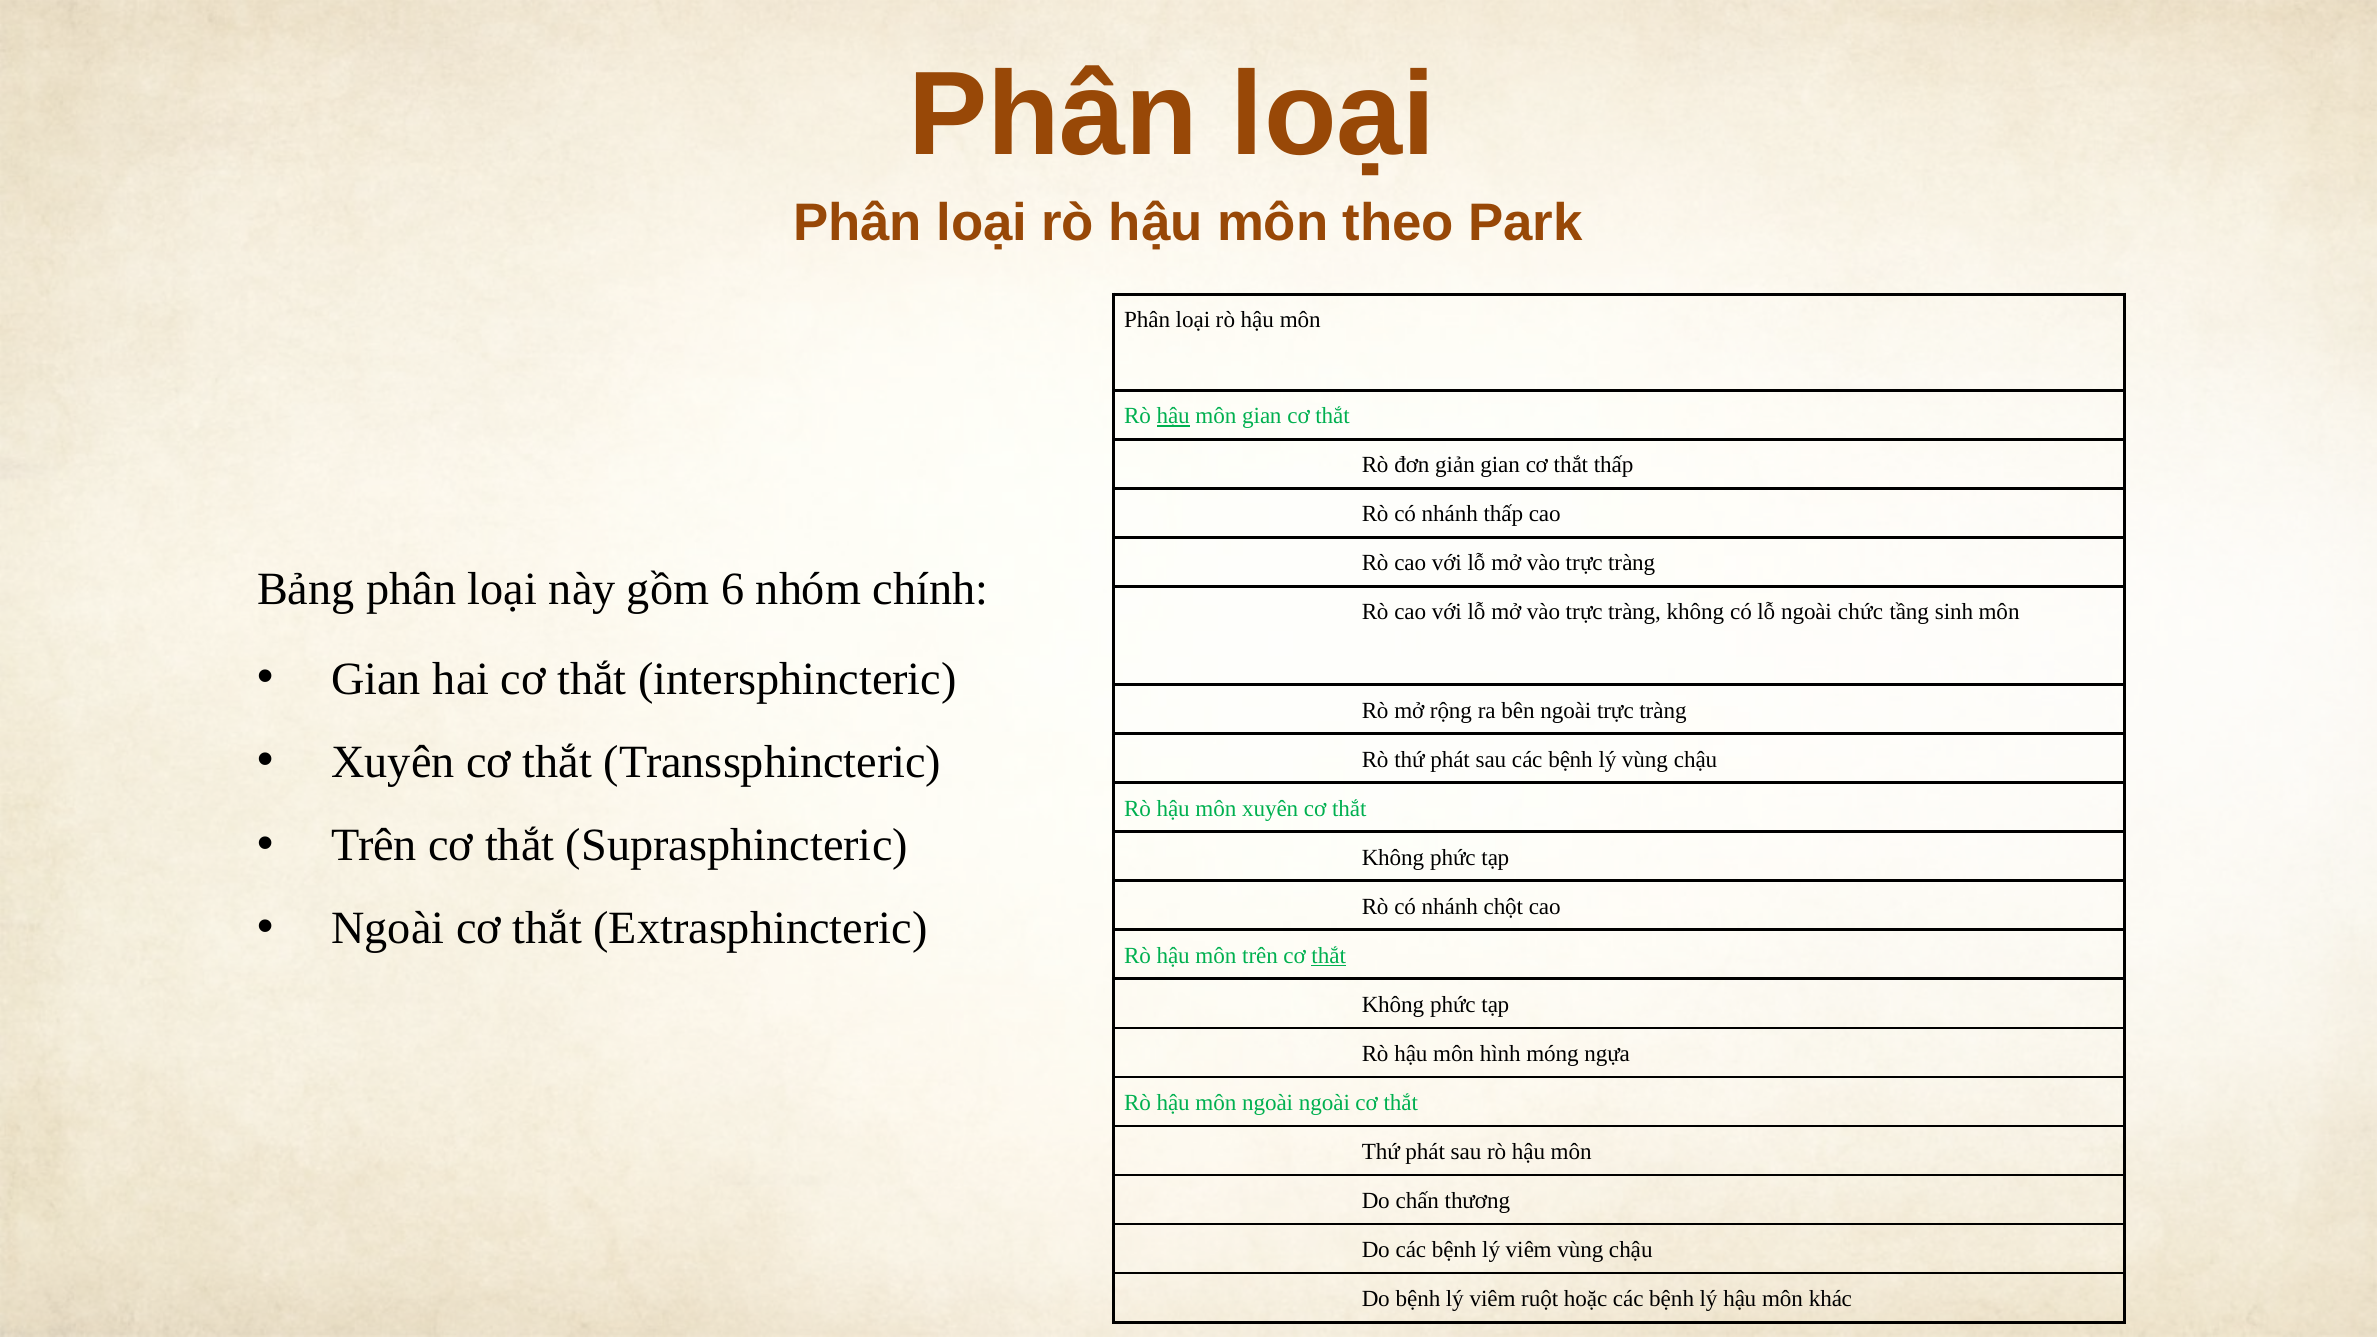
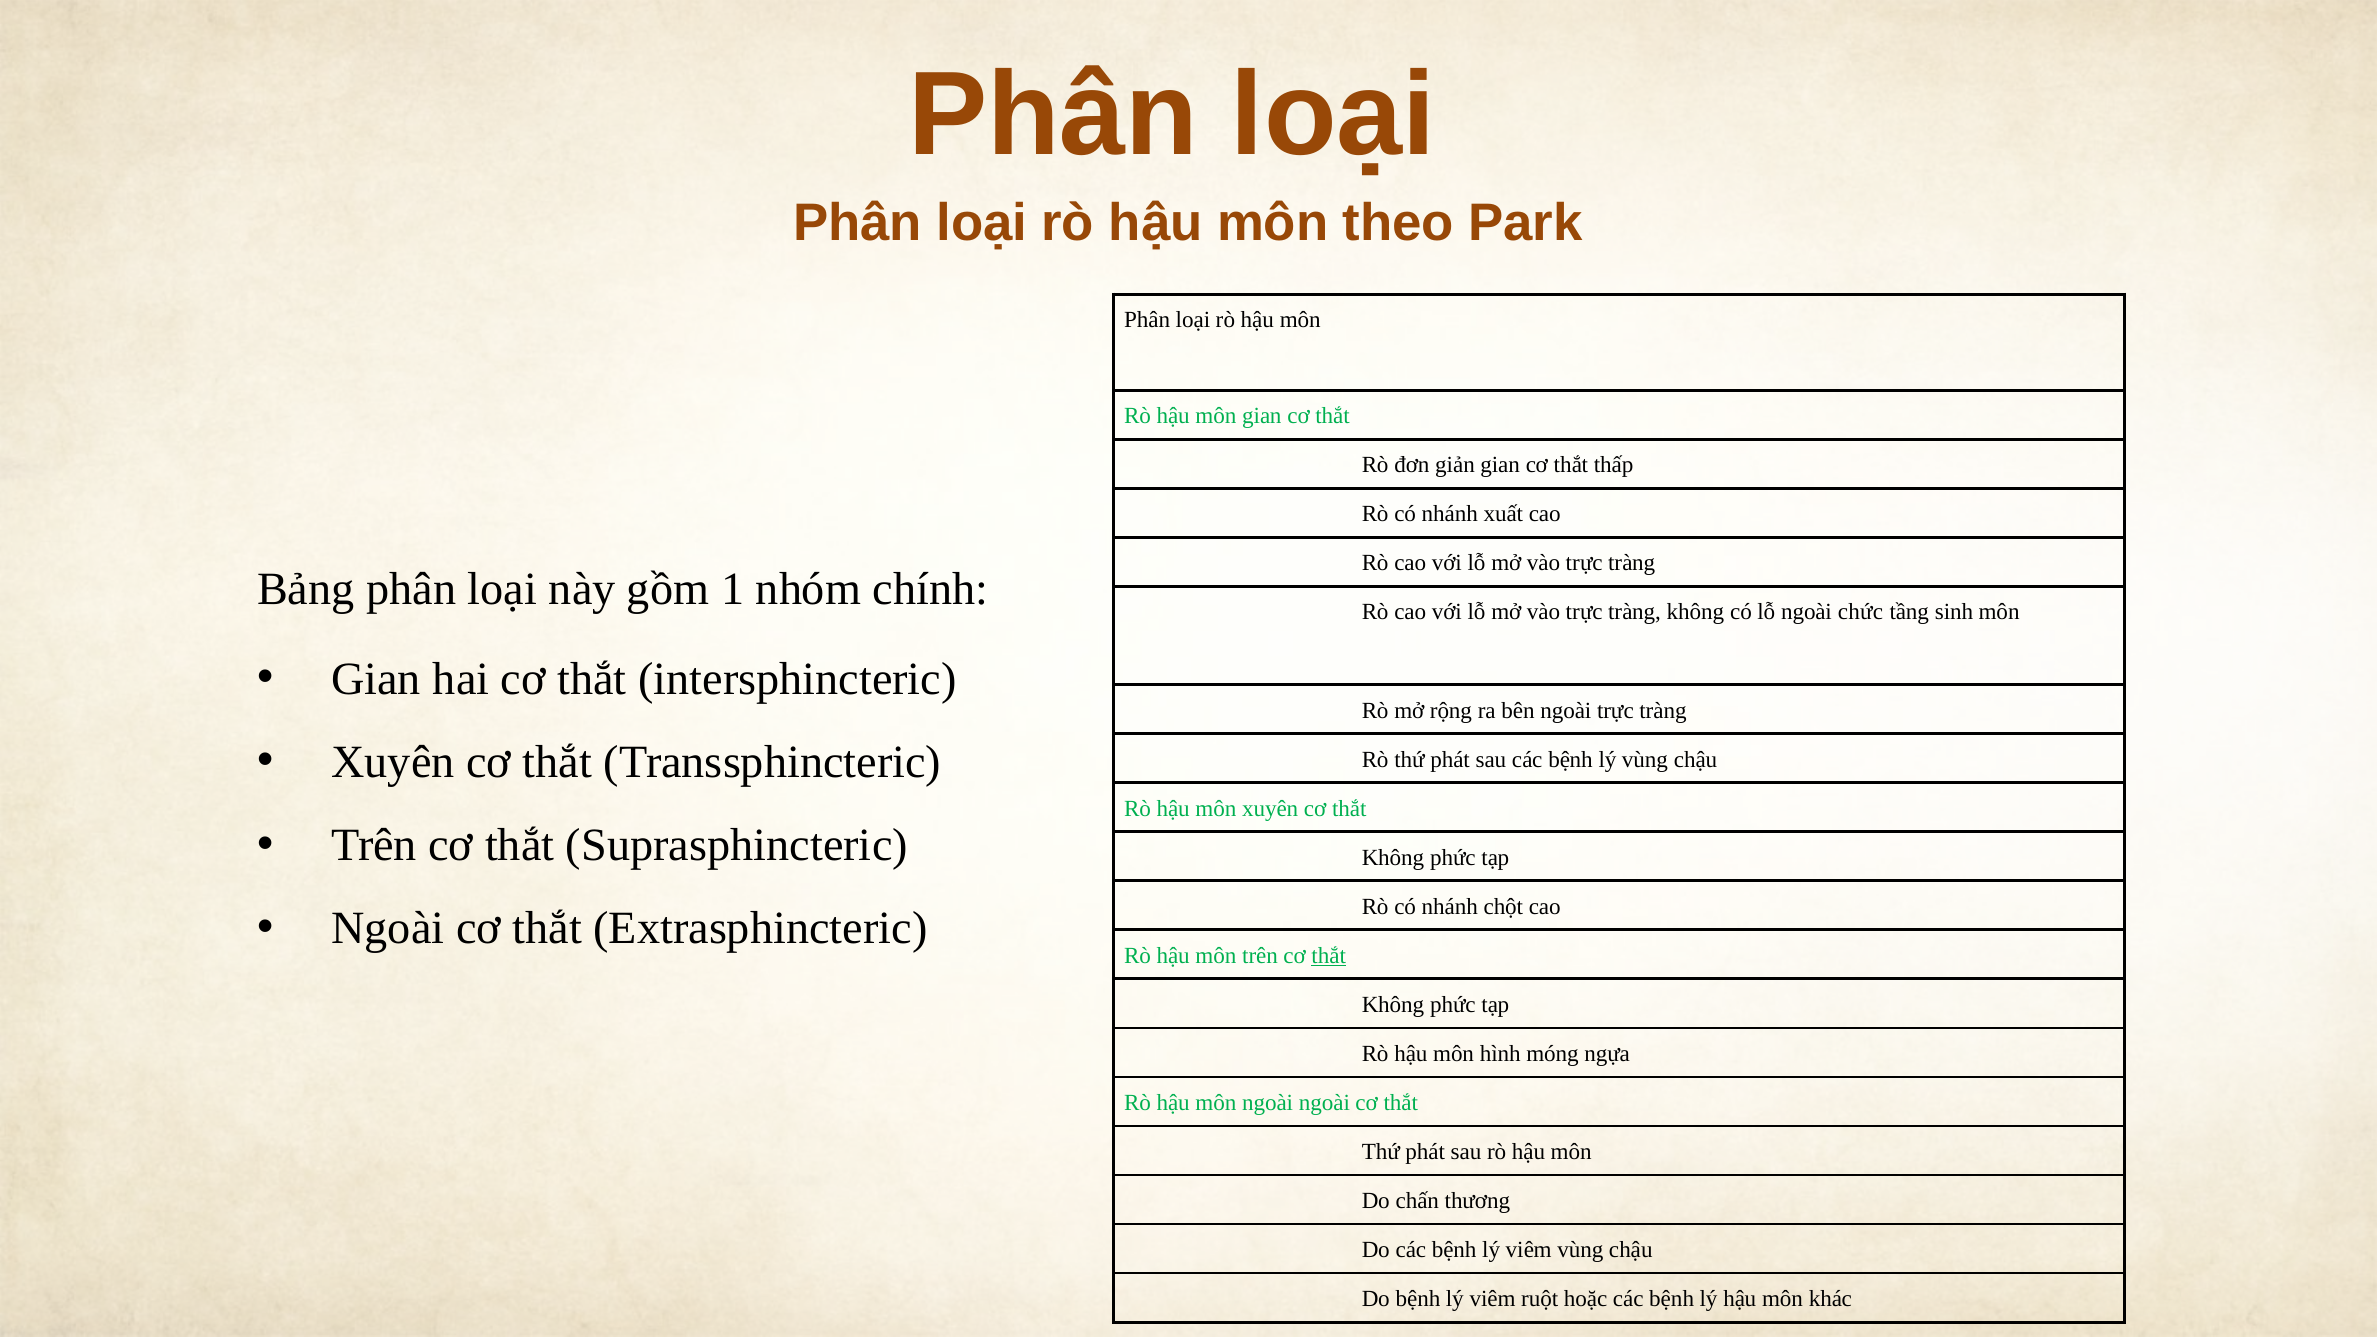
hậu underline: present -> none (1173, 416)
nhánh thấp: thấp -> xuất (1503, 514)
6: 6 -> 1 (733, 589)
